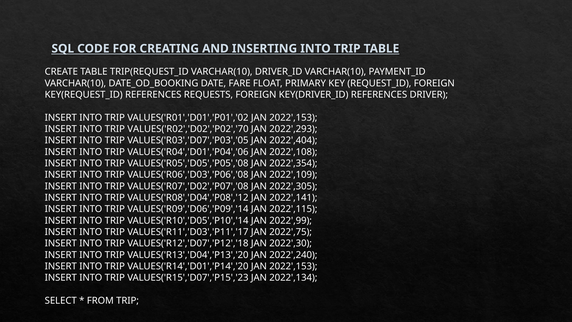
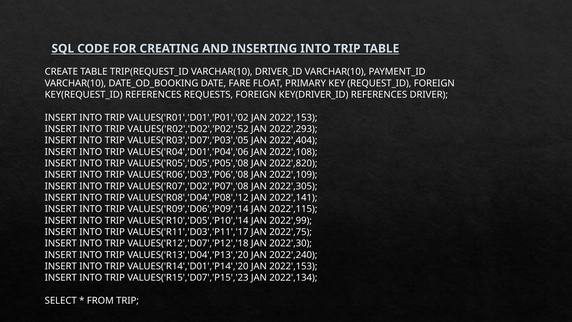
VALUES('R02','D02','P02','70: VALUES('R02','D02','P02','70 -> VALUES('R02','D02','P02','52 (188, 129)
2022',354: 2022',354 -> 2022',820 (293, 163)
